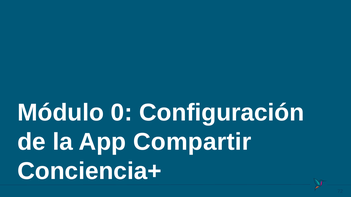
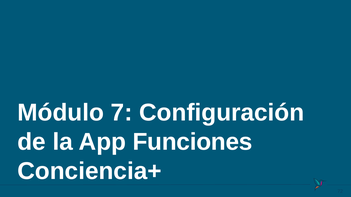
0: 0 -> 7 (122, 113)
Compartir: Compartir -> Funciones (193, 142)
